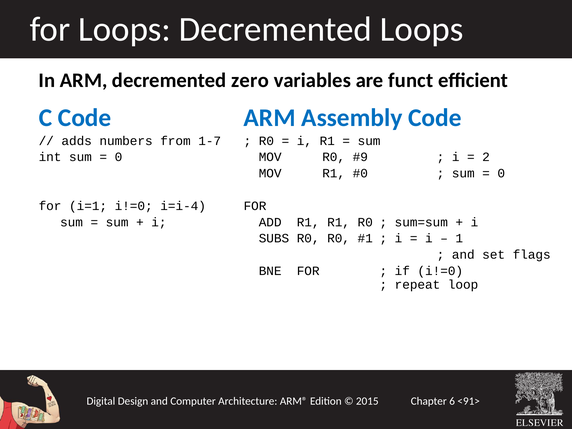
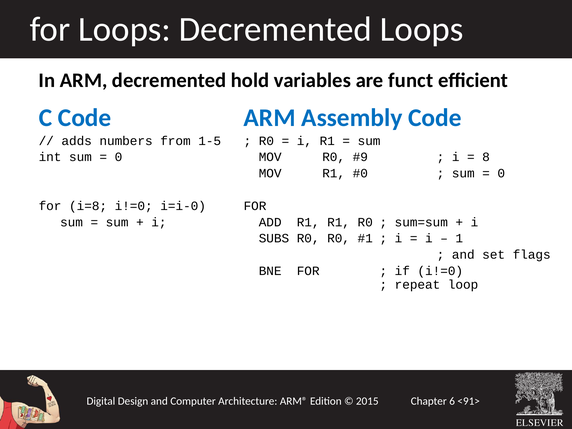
zero: zero -> hold (250, 80)
1-7: 1-7 -> 1-5 (210, 141)
2: 2 -> 8 (486, 157)
i=1: i=1 -> i=8 (88, 206)
i=i-4: i=i-4 -> i=i-0 (183, 206)
